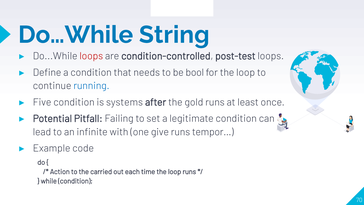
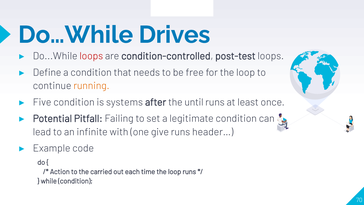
String: String -> Drives (174, 35)
bool: bool -> free (195, 72)
running colour: blue -> orange (91, 86)
gold: gold -> until (194, 102)
tempor…: tempor… -> header… (213, 132)
